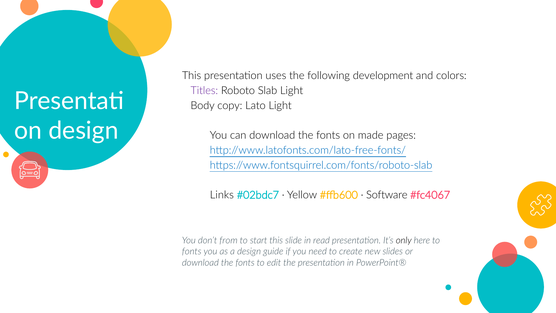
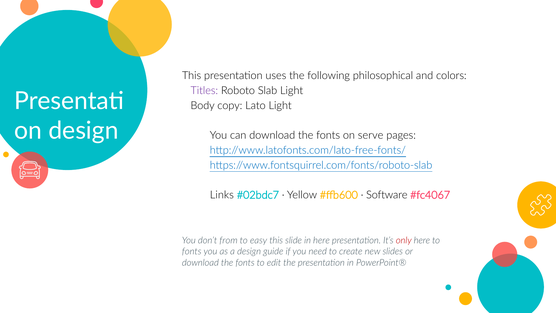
development: development -> philosophical (383, 76)
made: made -> serve (371, 135)
start: start -> easy (259, 240)
in read: read -> here (321, 240)
only colour: black -> red (404, 240)
